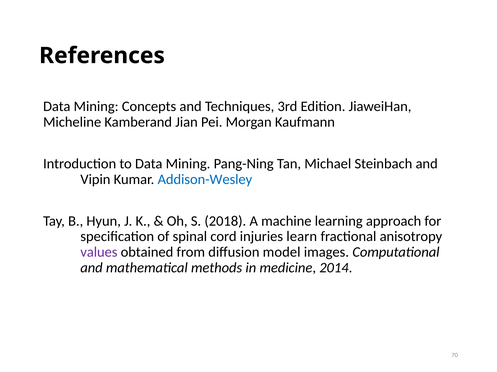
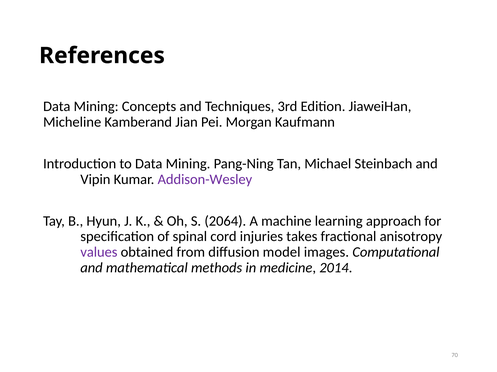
Addison-Wesley colour: blue -> purple (205, 180)
2018: 2018 -> 2064 (225, 221)
learn: learn -> takes (302, 237)
